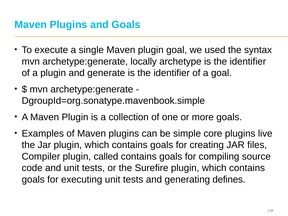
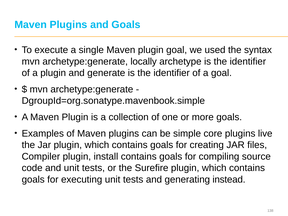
called: called -> install (106, 156)
defines: defines -> instead (229, 180)
